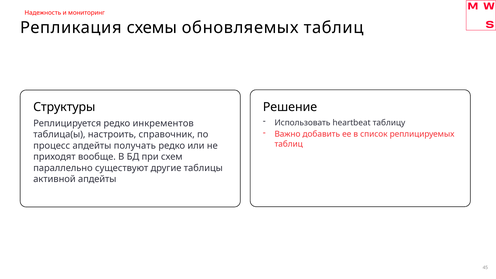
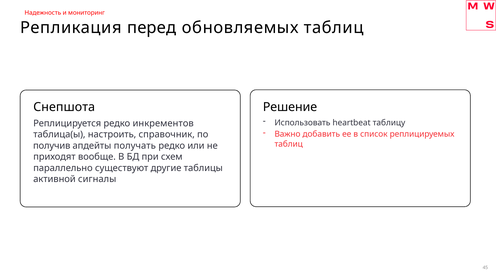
схемы: схемы -> перед (152, 28)
Структуры: Структуры -> Снепшота (64, 107)
процесс: процесс -> получив (52, 146)
активной апдейты: апдейты -> сигналы (97, 179)
